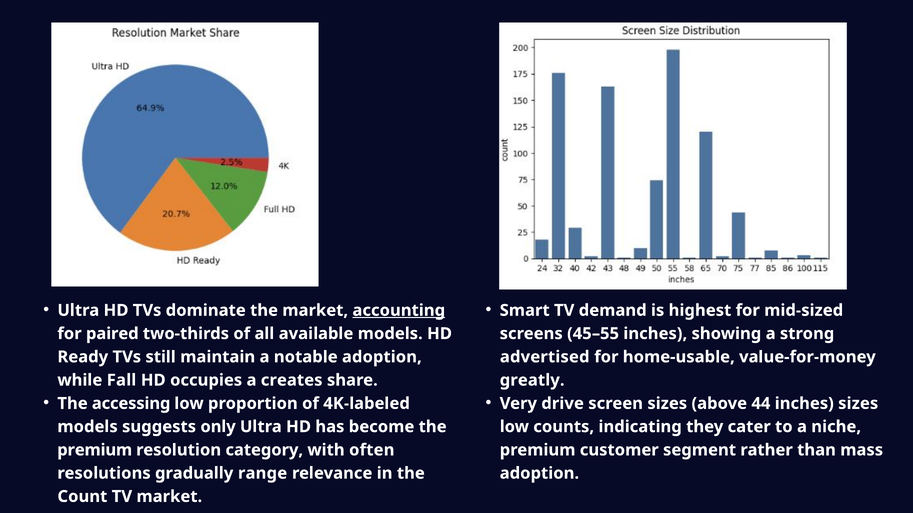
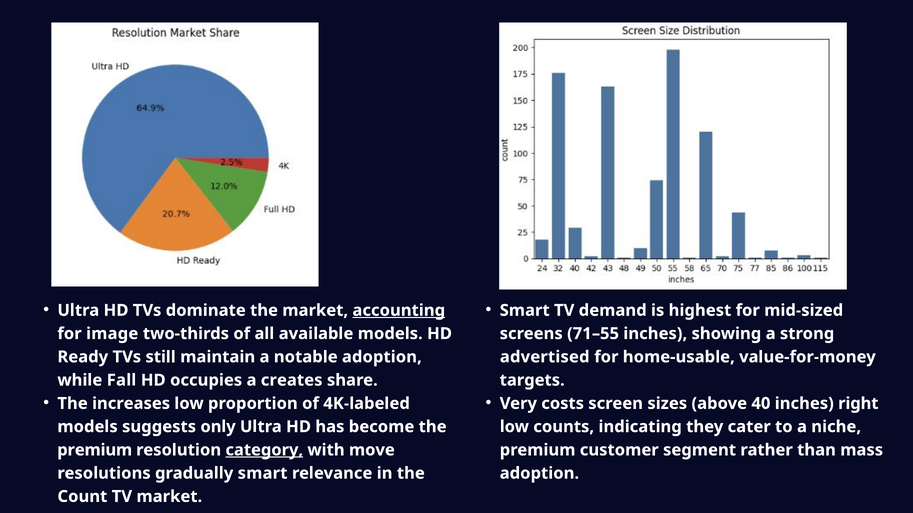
paired: paired -> image (112, 334)
45–55: 45–55 -> 71–55 (593, 334)
greatly: greatly -> targets (532, 381)
accessing: accessing -> increases (131, 404)
drive: drive -> costs (563, 404)
44: 44 -> 40 (761, 404)
inches sizes: sizes -> right (858, 404)
category underline: none -> present (264, 450)
often: often -> move (372, 450)
gradually range: range -> smart (263, 474)
